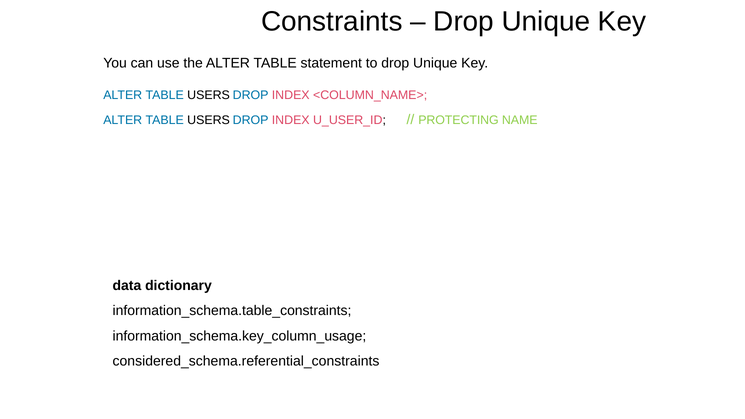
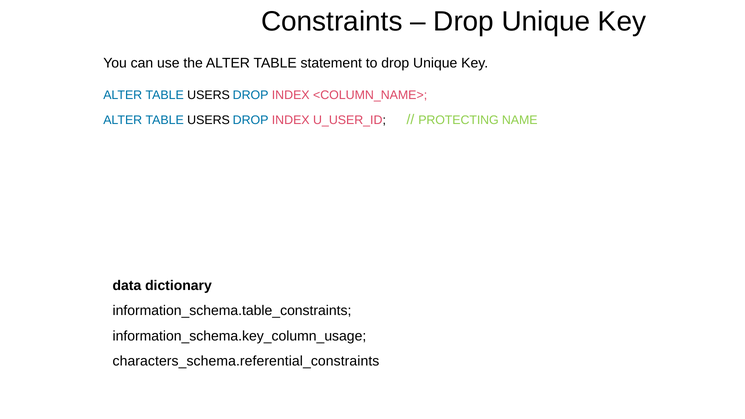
considered_schema.referential_constraints: considered_schema.referential_constraints -> characters_schema.referential_constraints (246, 361)
